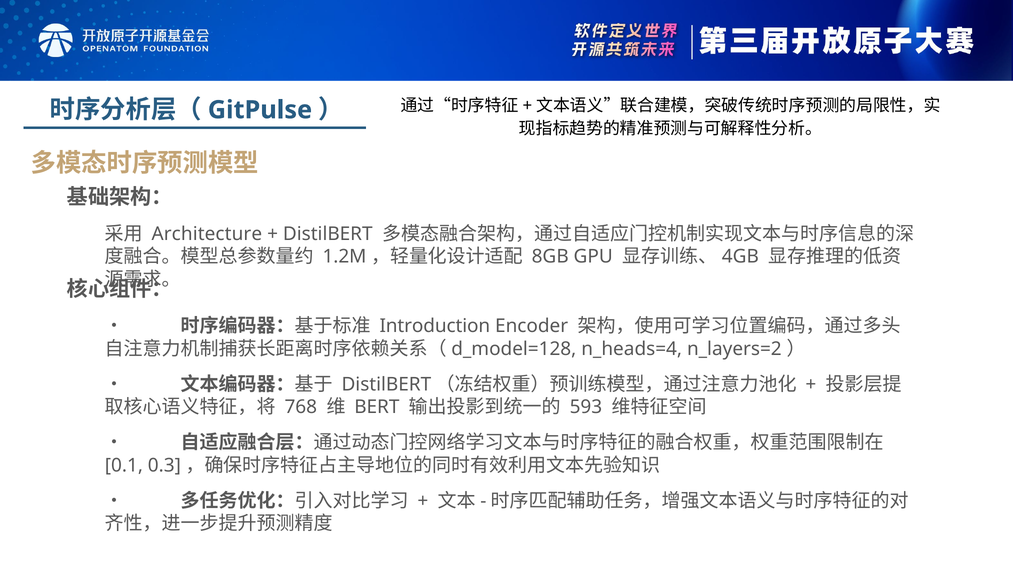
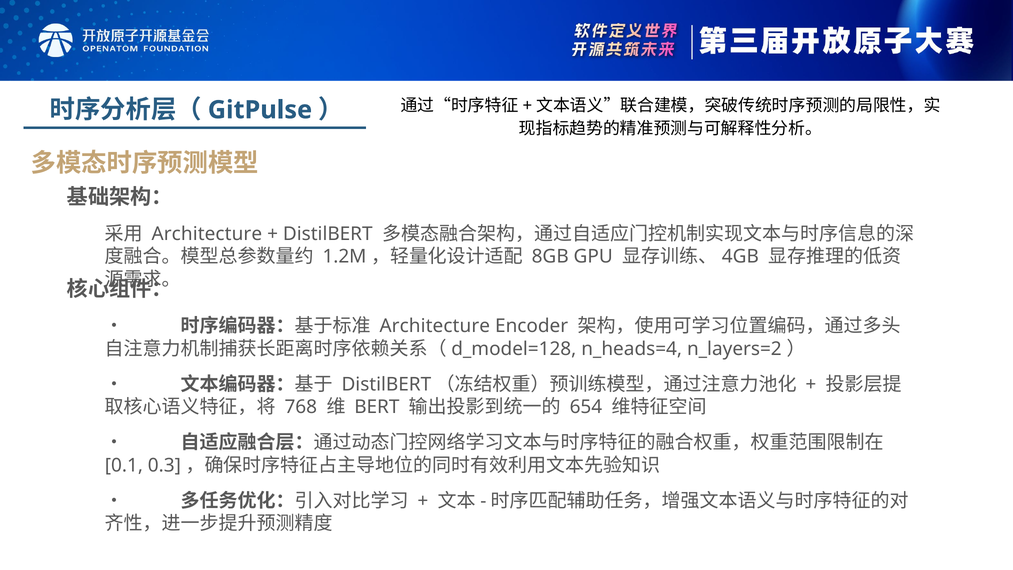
Introduction: Introduction -> Architecture (435, 326)
593: 593 -> 654 (586, 407)
